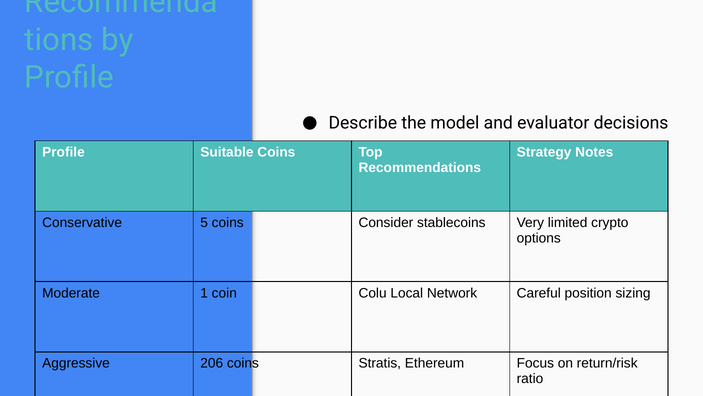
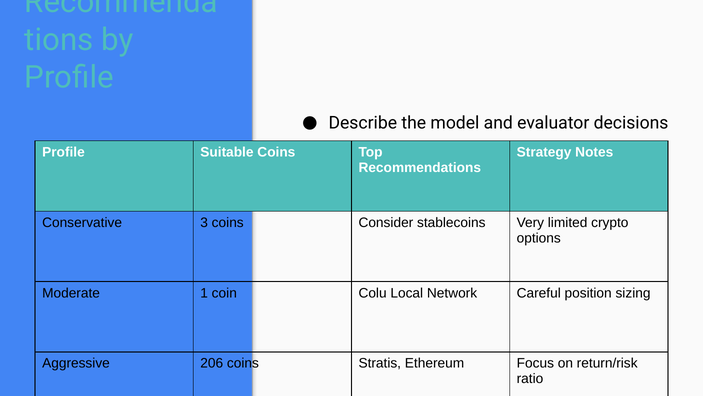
5: 5 -> 3 (204, 222)
